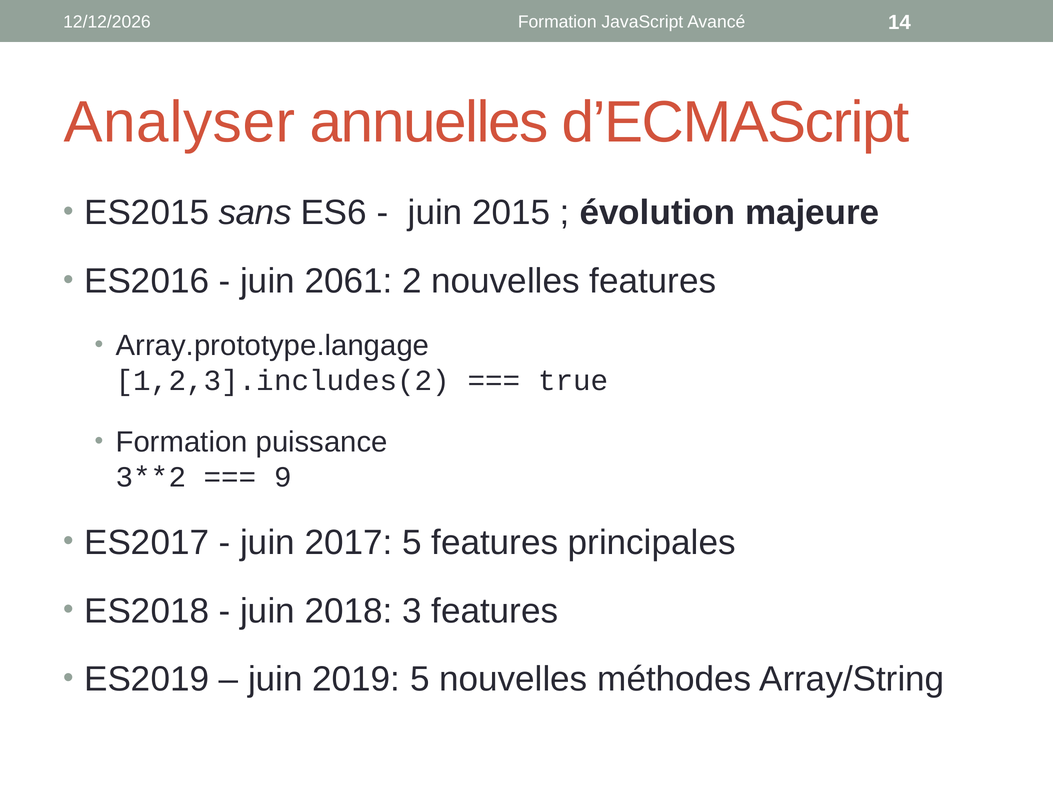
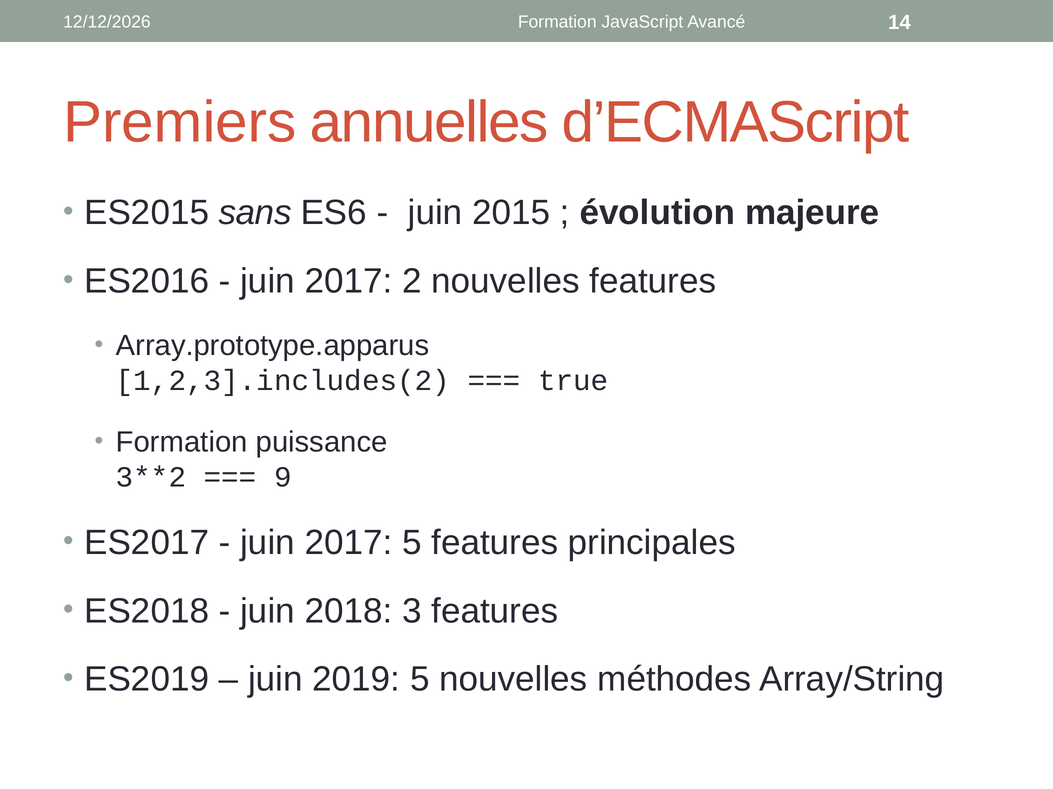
Analyser: Analyser -> Premiers (180, 123)
2061: 2061 -> 2017 (349, 282)
Array.prototype.langage: Array.prototype.langage -> Array.prototype.apparus (273, 346)
